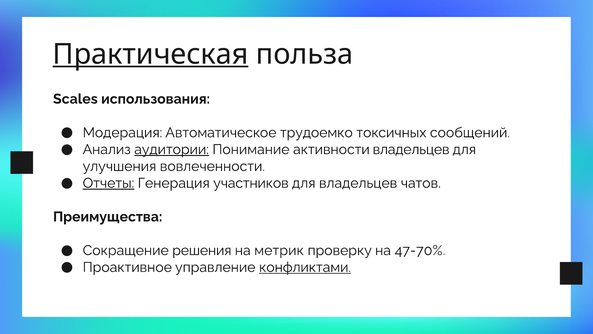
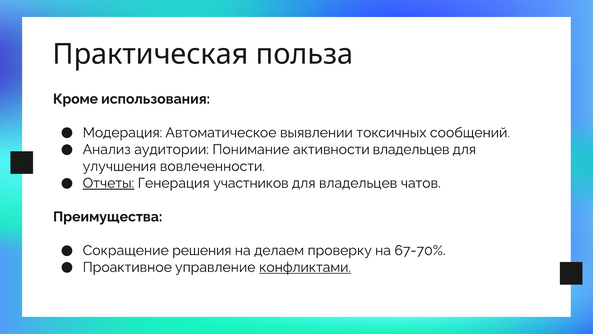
Практическая underline: present -> none (151, 54)
Scales: Scales -> Кроме (75, 99)
трудоемко: трудоемко -> выявлении (316, 132)
аудитории underline: present -> none (172, 149)
метрик: метрик -> делаем (279, 250)
47-70%: 47-70% -> 67-70% (420, 250)
